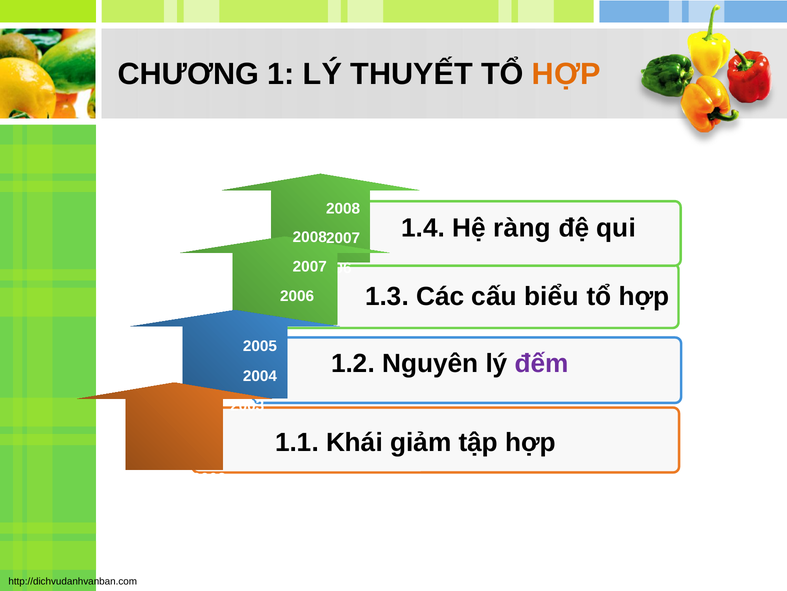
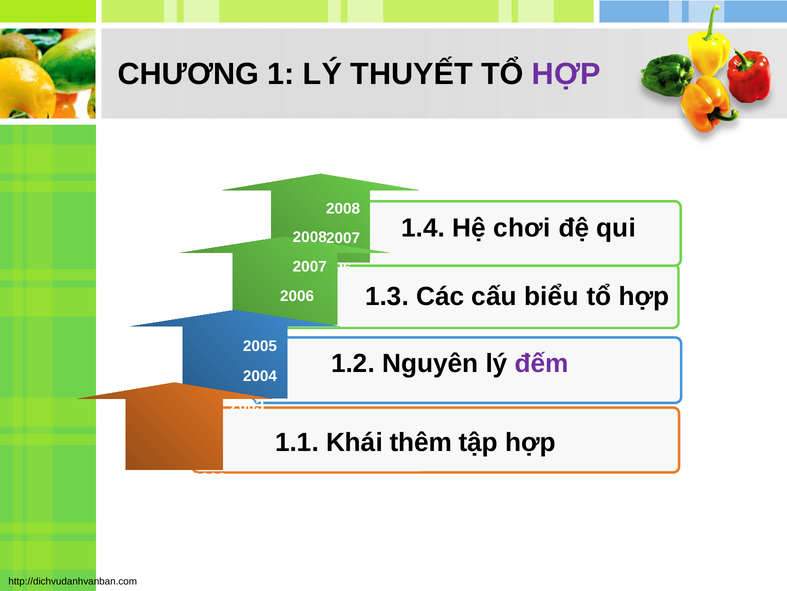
HỢP colour: orange -> purple (566, 74)
ràng: ràng -> chơi (522, 228)
giảm: giảm -> thêm (421, 442)
